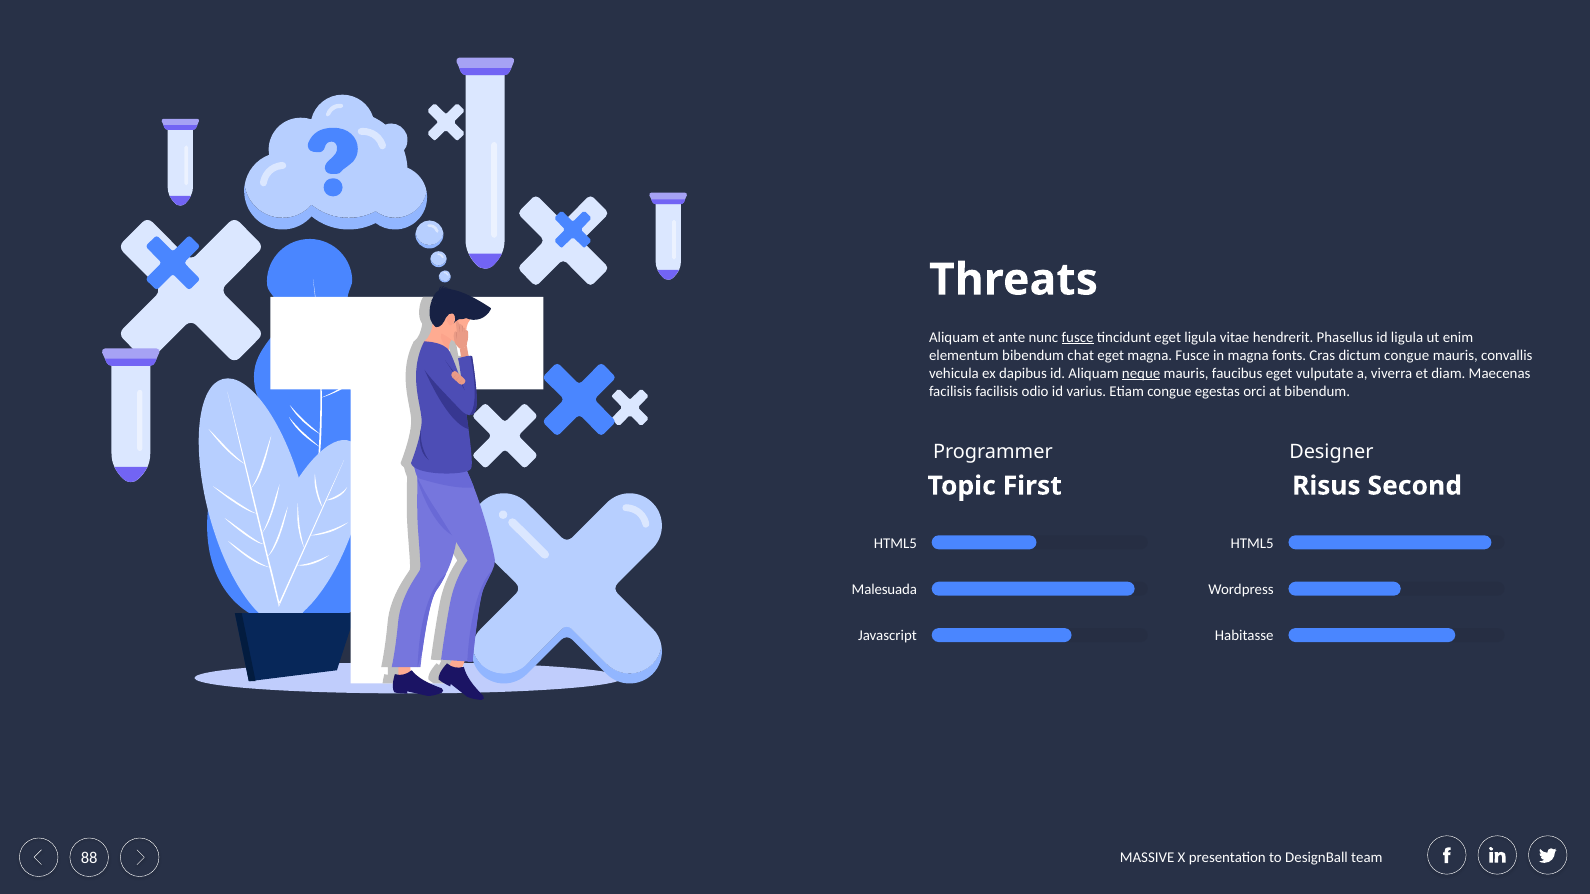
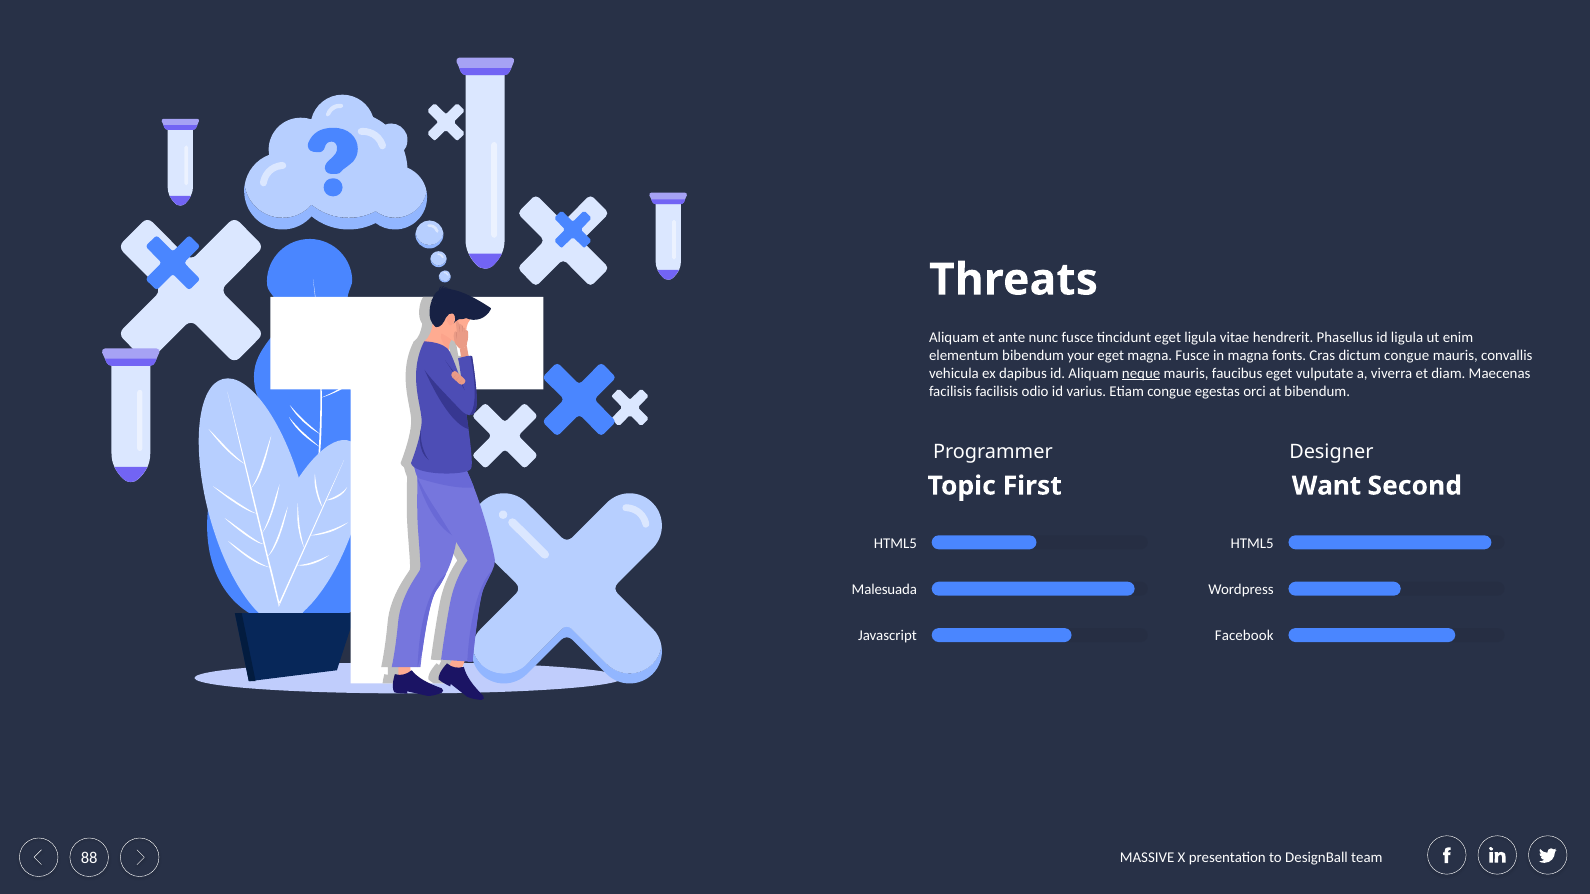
fusce underline: present -> none (1078, 338)
chat: chat -> your (1081, 356)
Risus: Risus -> Want (1326, 486)
Habitasse: Habitasse -> Facebook (1244, 636)
